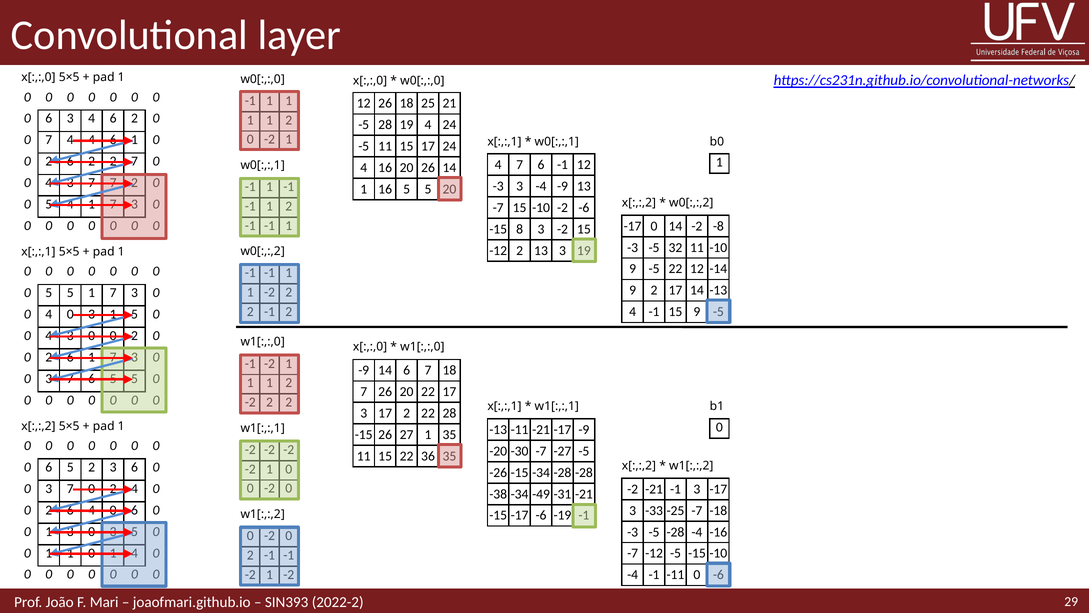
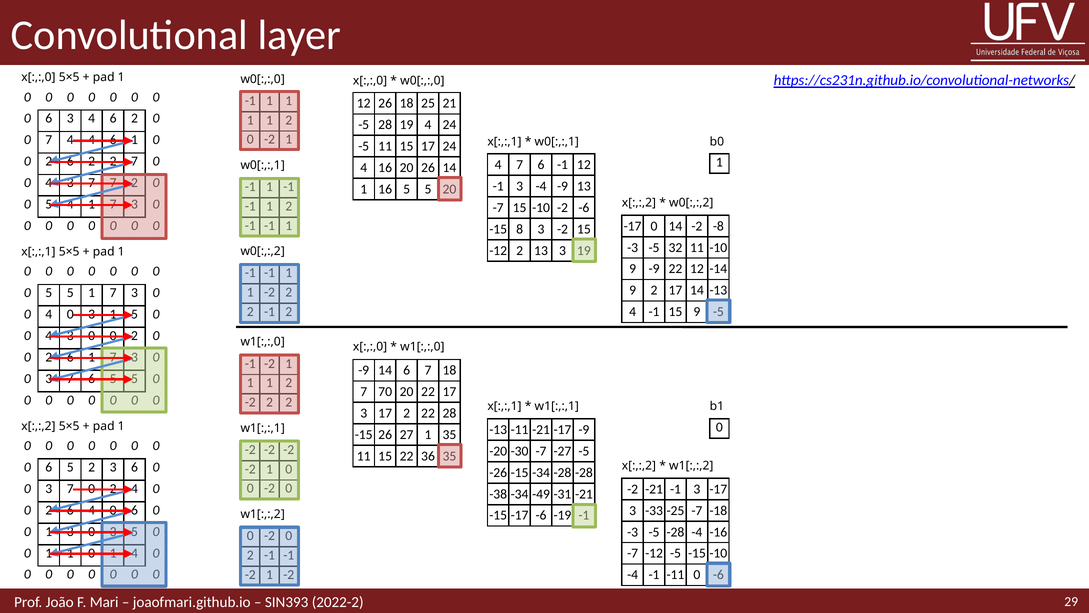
-3: -3 -> -1 (498, 186)
-5: -5 -> -9 (654, 269)
7 26: 26 -> 70 (385, 391)
